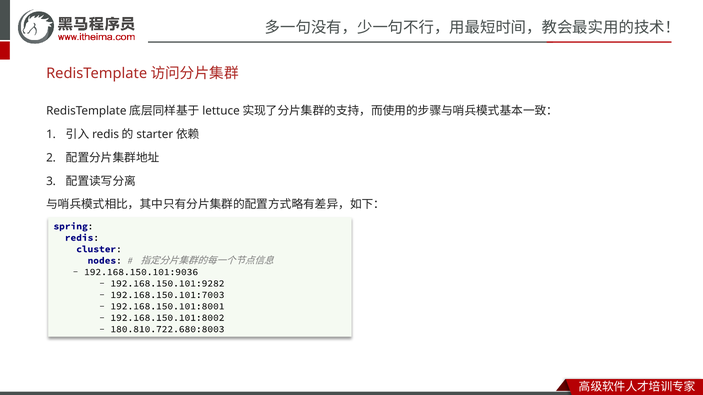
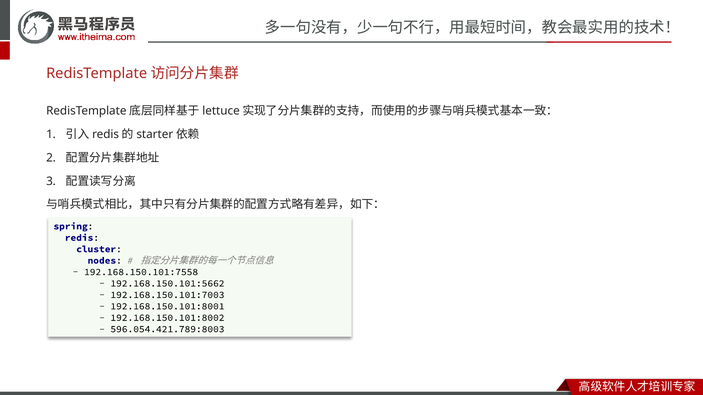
192.168.150.101:9036: 192.168.150.101:9036 -> 192.168.150.101:7558 (141, 272)
192.168.150.101:9282: 192.168.150.101:9282 -> 192.168.150.101:5662 (167, 284)
180.810.722.680:8003: 180.810.722.680:8003 -> 596.054.421.789:8003 (167, 329)
